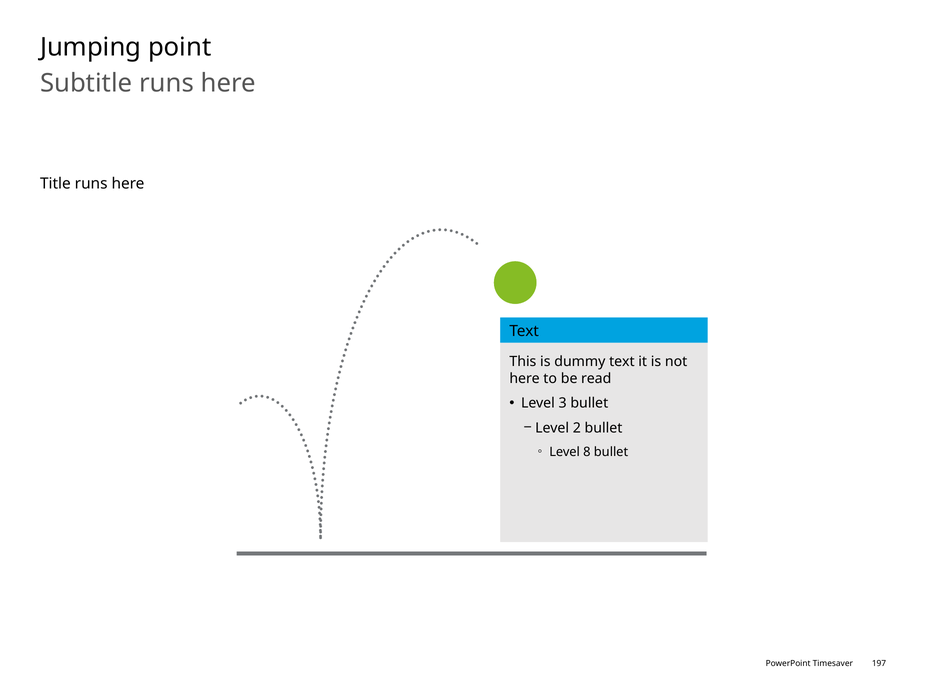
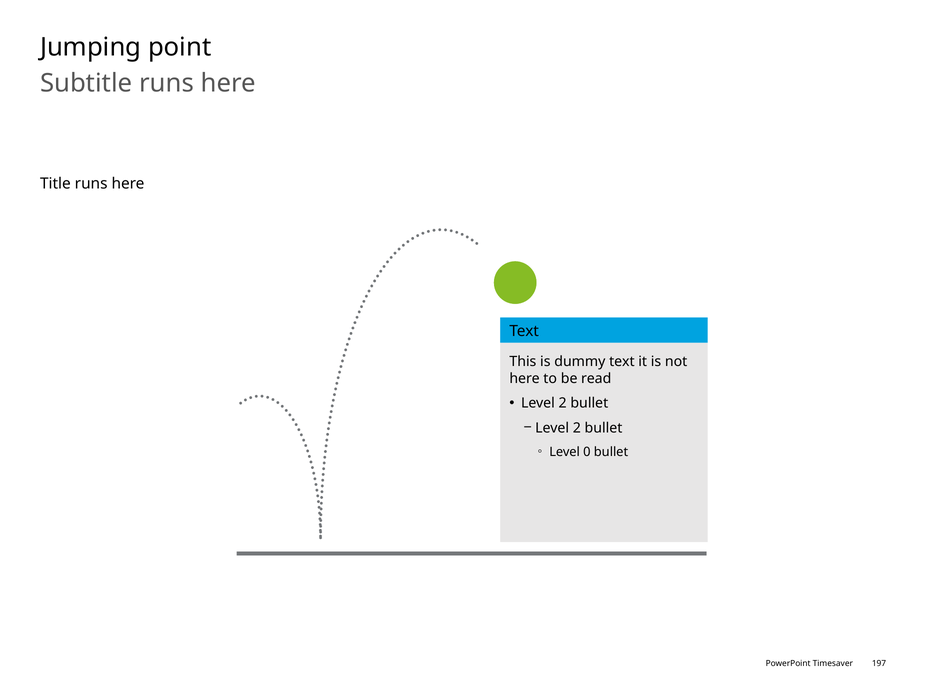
3: 3 -> 2 (563, 403)
8: 8 -> 0 (587, 452)
